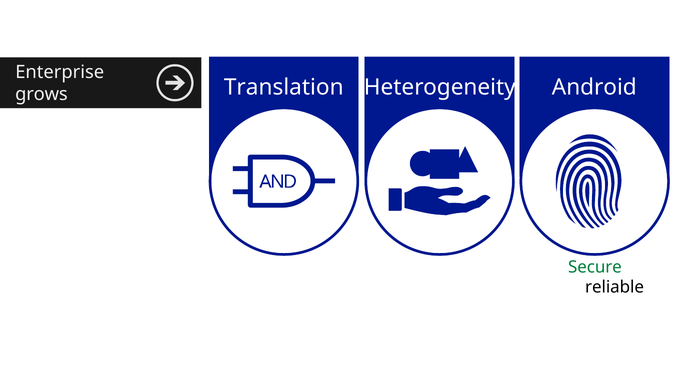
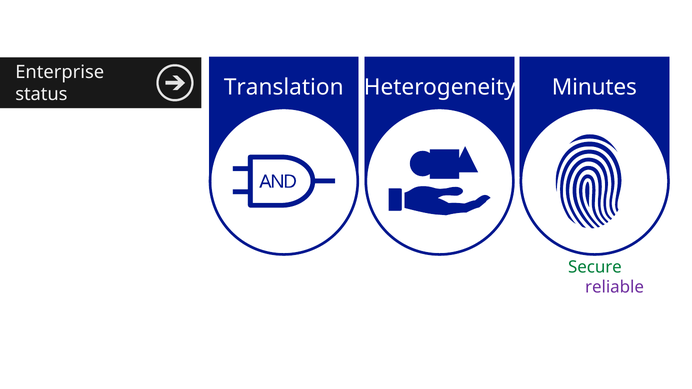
Android: Android -> Minutes (594, 87)
grows: grows -> status (41, 94)
reliable colour: black -> purple (615, 287)
